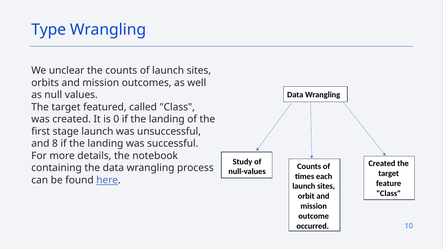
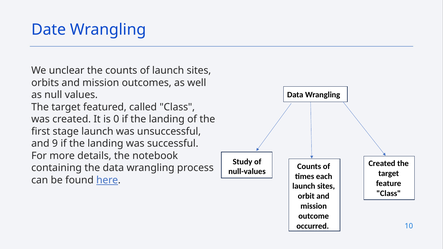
Type: Type -> Date (49, 30)
8: 8 -> 9 (55, 144)
